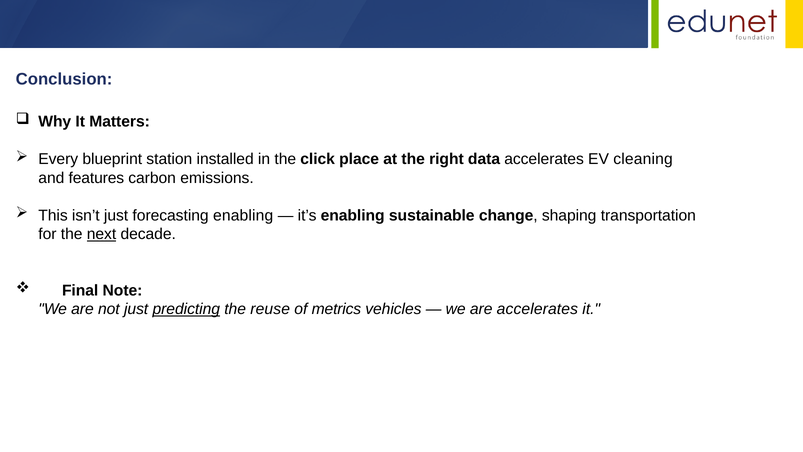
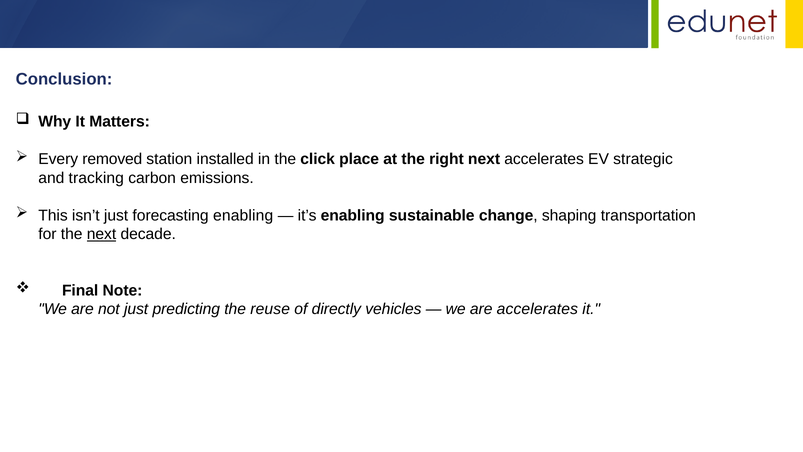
blueprint: blueprint -> removed (112, 159)
right data: data -> next (484, 159)
cleaning: cleaning -> strategic (643, 159)
features: features -> tracking (96, 178)
predicting underline: present -> none (186, 309)
metrics: metrics -> directly (336, 309)
